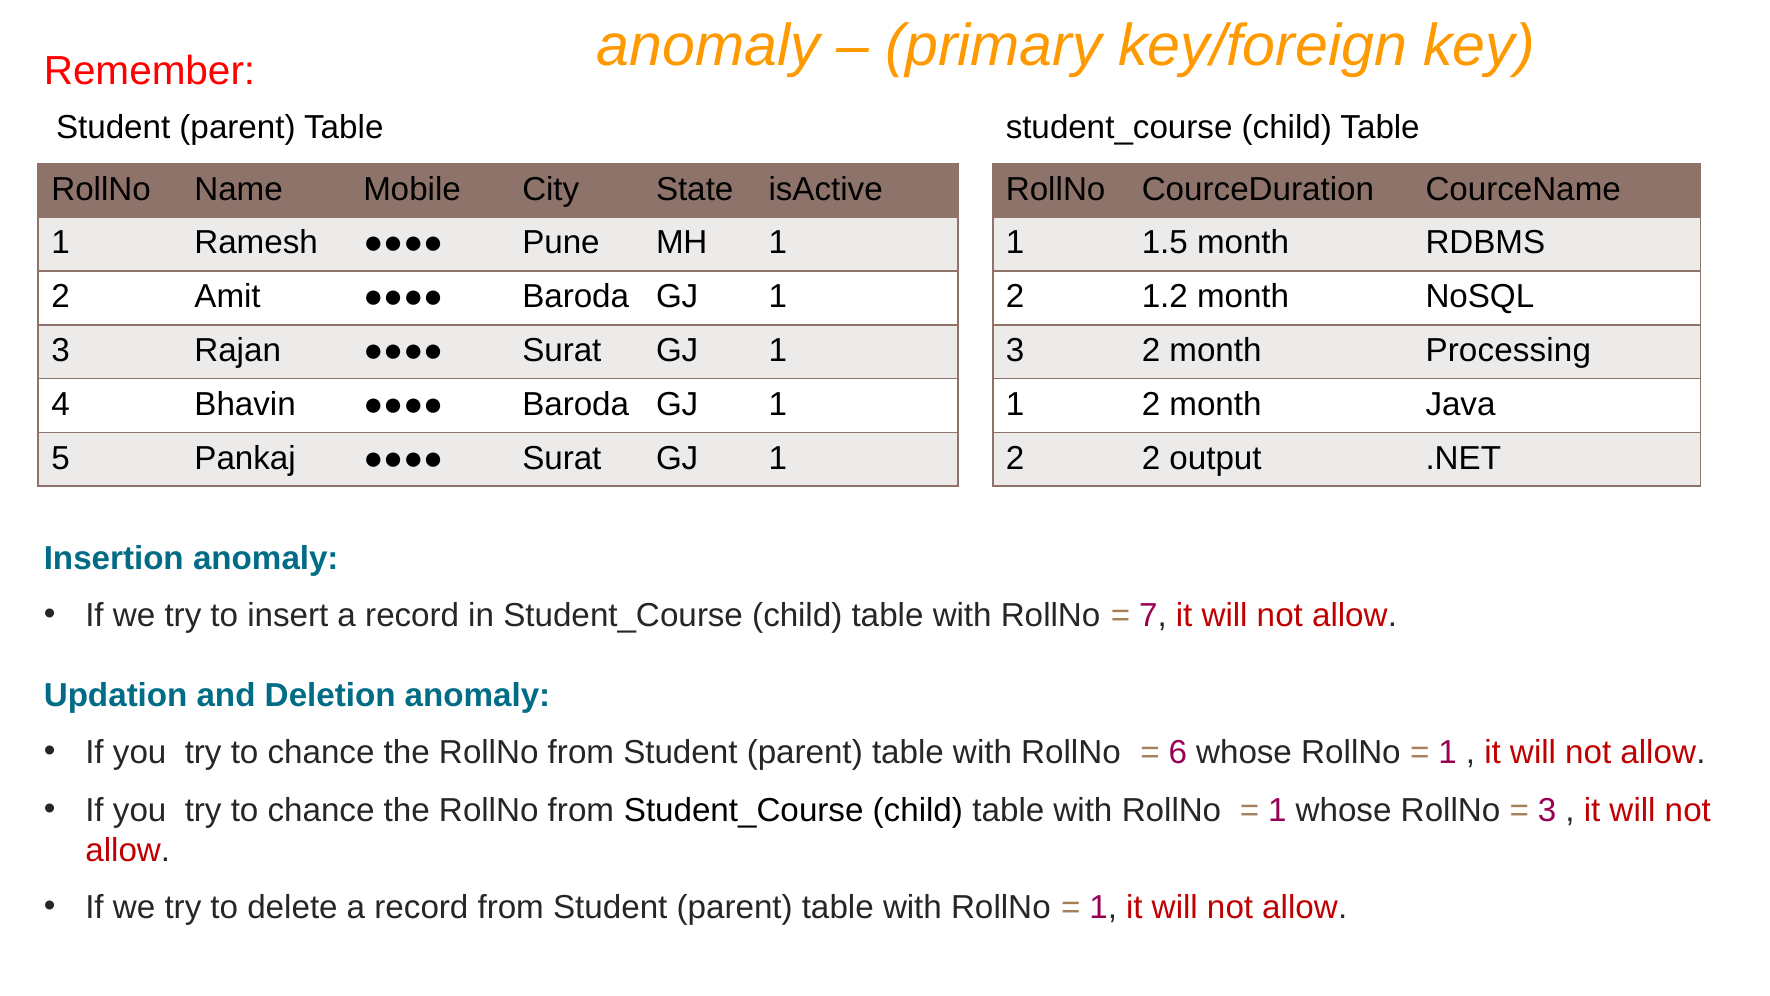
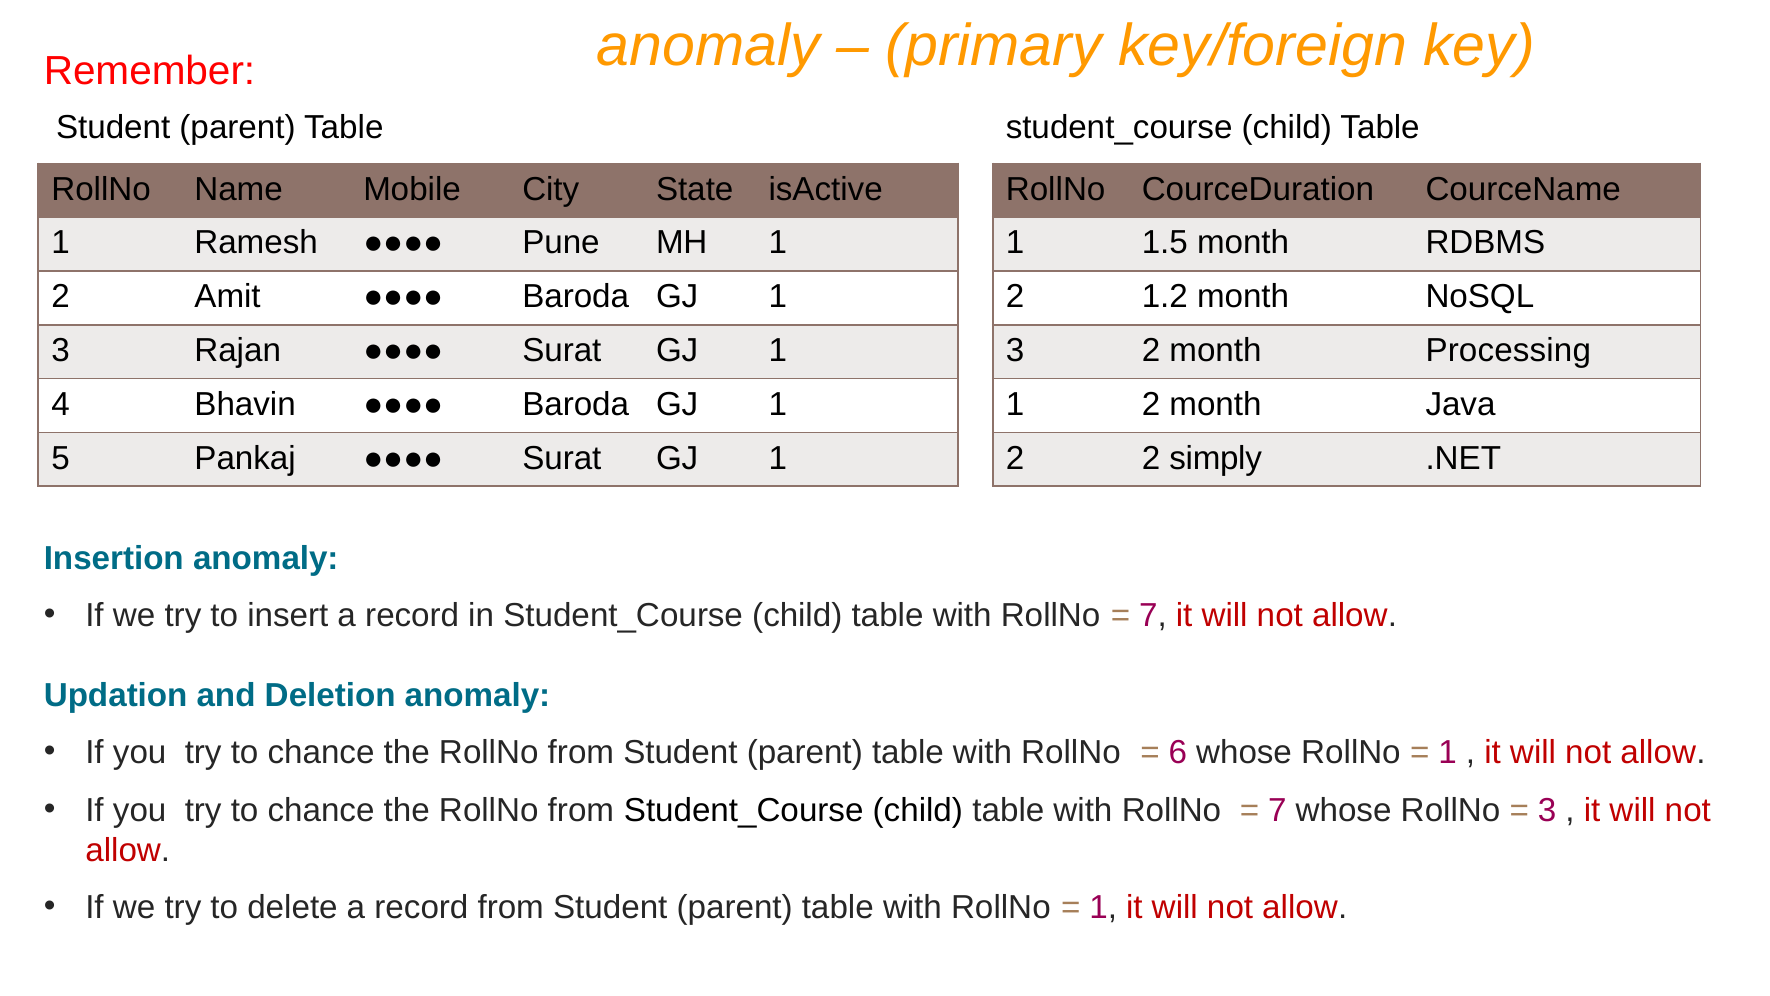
output: output -> simply (1216, 458)
1: 1 -> 7 (1277, 810)
